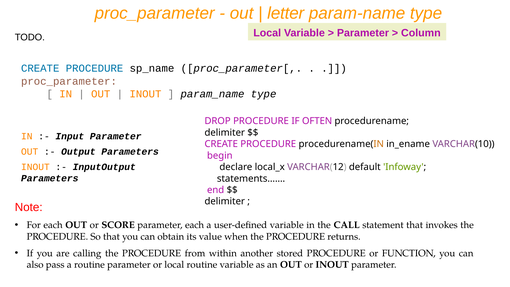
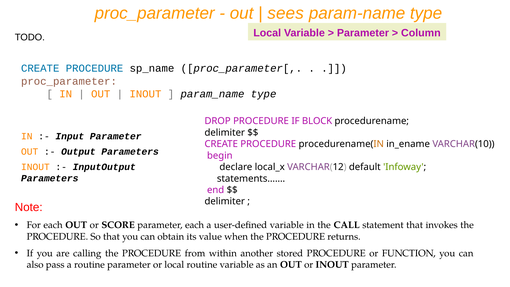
letter: letter -> sees (286, 13)
OFTEN: OFTEN -> BLOCK (317, 121)
